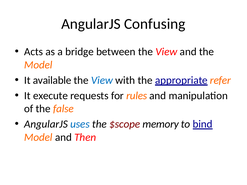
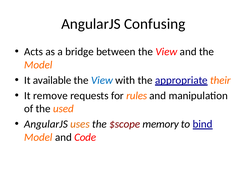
refer: refer -> their (220, 80)
execute: execute -> remove (50, 96)
false: false -> used (63, 109)
uses colour: blue -> orange (80, 124)
Then: Then -> Code (85, 137)
